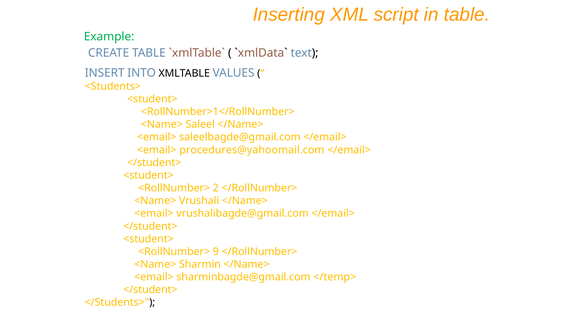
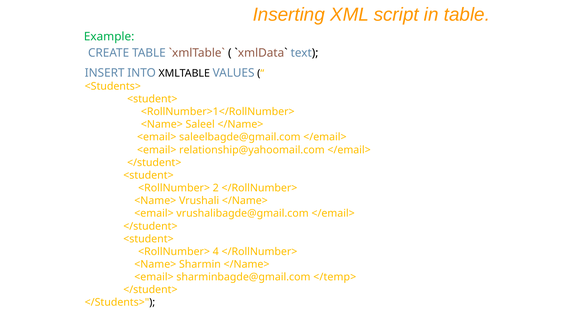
procedures@yahoomail.com: procedures@yahoomail.com -> relationship@yahoomail.com (252, 150)
9: 9 -> 4 (216, 251)
